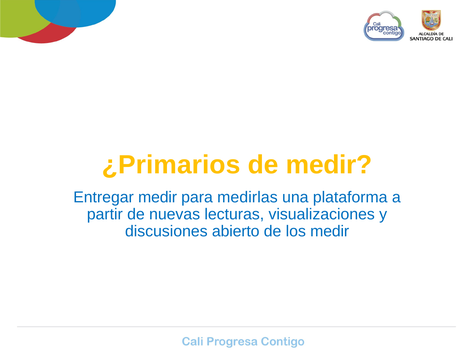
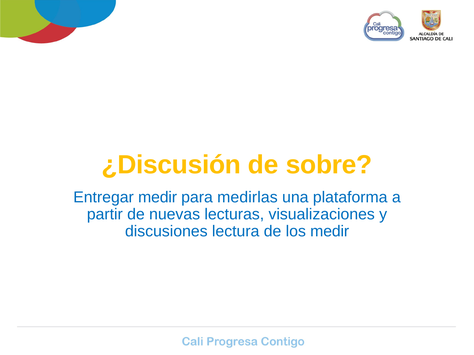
¿Primarios: ¿Primarios -> ¿Discusión (171, 165)
de medir: medir -> sobre (329, 165)
abierto: abierto -> lectura (236, 232)
